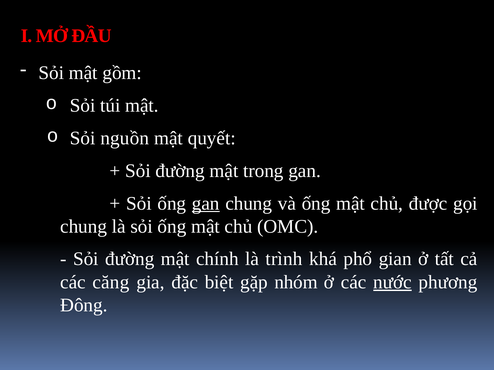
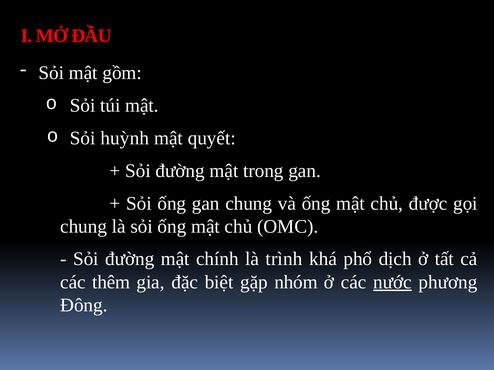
nguồn: nguồn -> huỳnh (125, 138)
gan underline: present -> none (206, 204)
gian: gian -> dịch (395, 259)
căng: căng -> thêm (111, 282)
